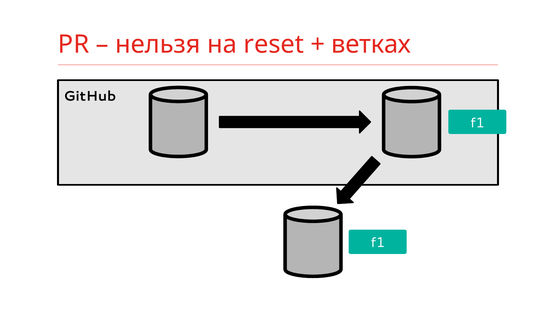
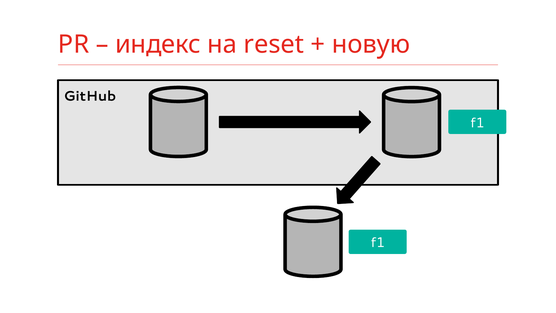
нельзя: нельзя -> индекс (158, 44)
ветках: ветках -> новую (371, 44)
